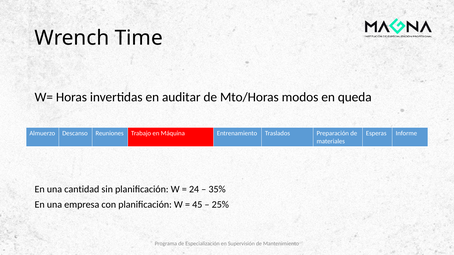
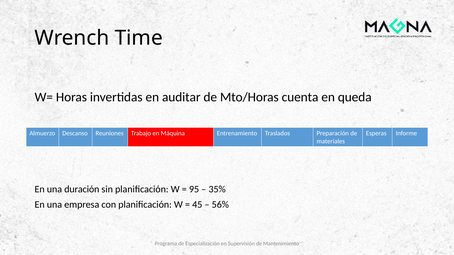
modos: modos -> cuenta (300, 97)
cantidad: cantidad -> duración (82, 189)
24: 24 -> 95 (194, 189)
25%: 25% -> 56% (220, 205)
